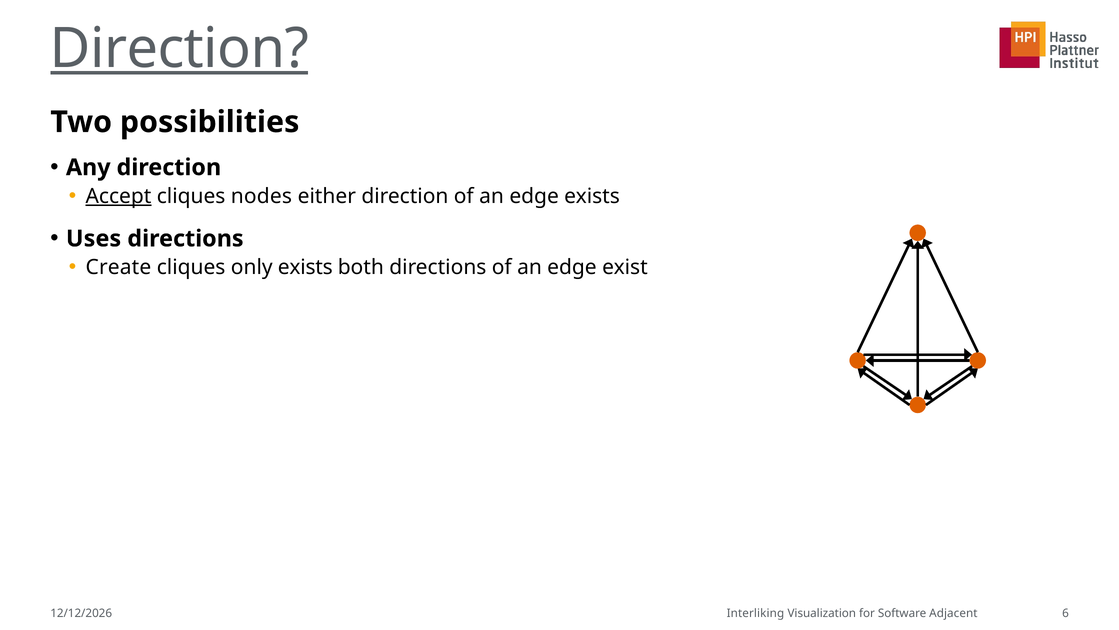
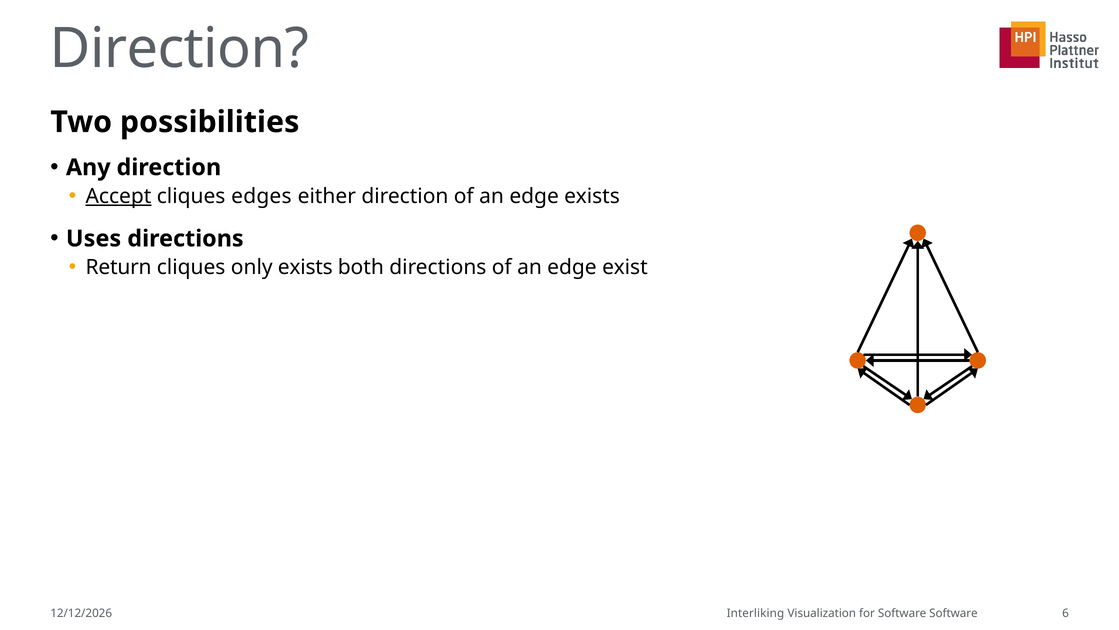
Direction underline: present -> none (179, 49)
nodes: nodes -> edges (261, 196)
Create: Create -> Return (119, 267)
Software Adjacent: Adjacent -> Software (953, 613)
